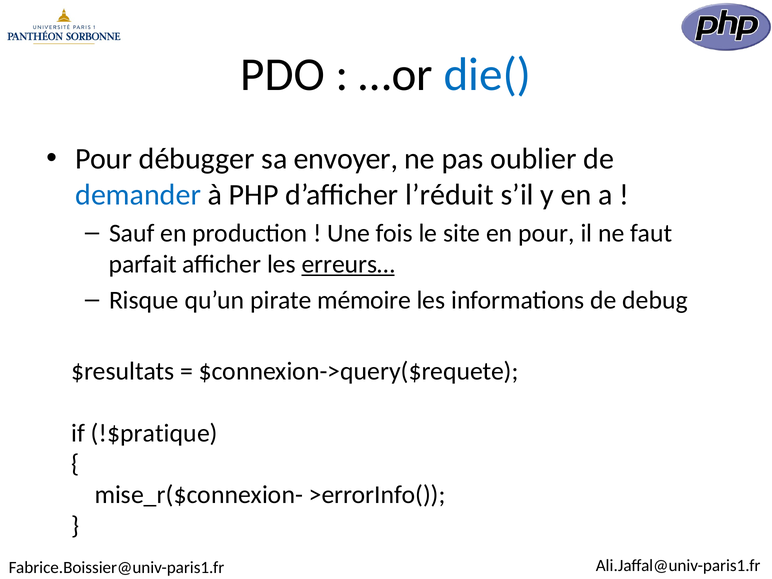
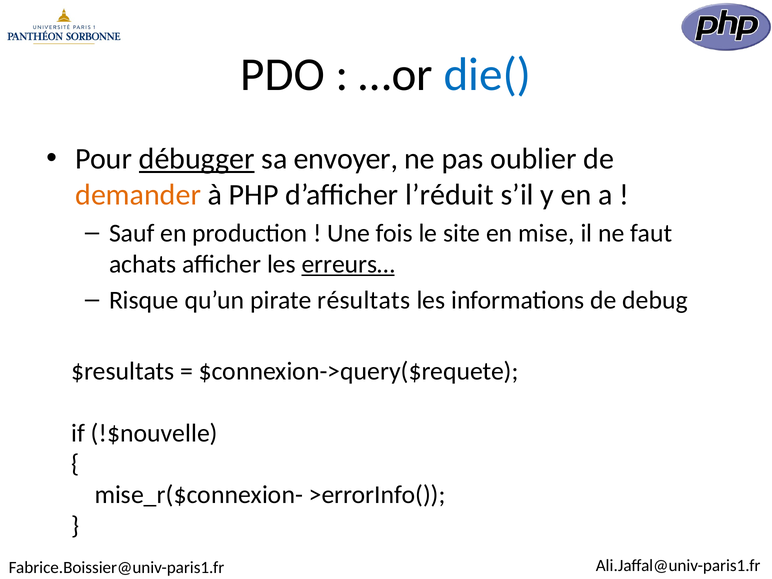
débugger underline: none -> present (197, 159)
demander colour: blue -> orange (138, 195)
en pour: pour -> mise (546, 233)
parfait: parfait -> achats (143, 264)
mémoire: mémoire -> résultats (364, 300)
!$pratique: !$pratique -> !$nouvelle (154, 433)
